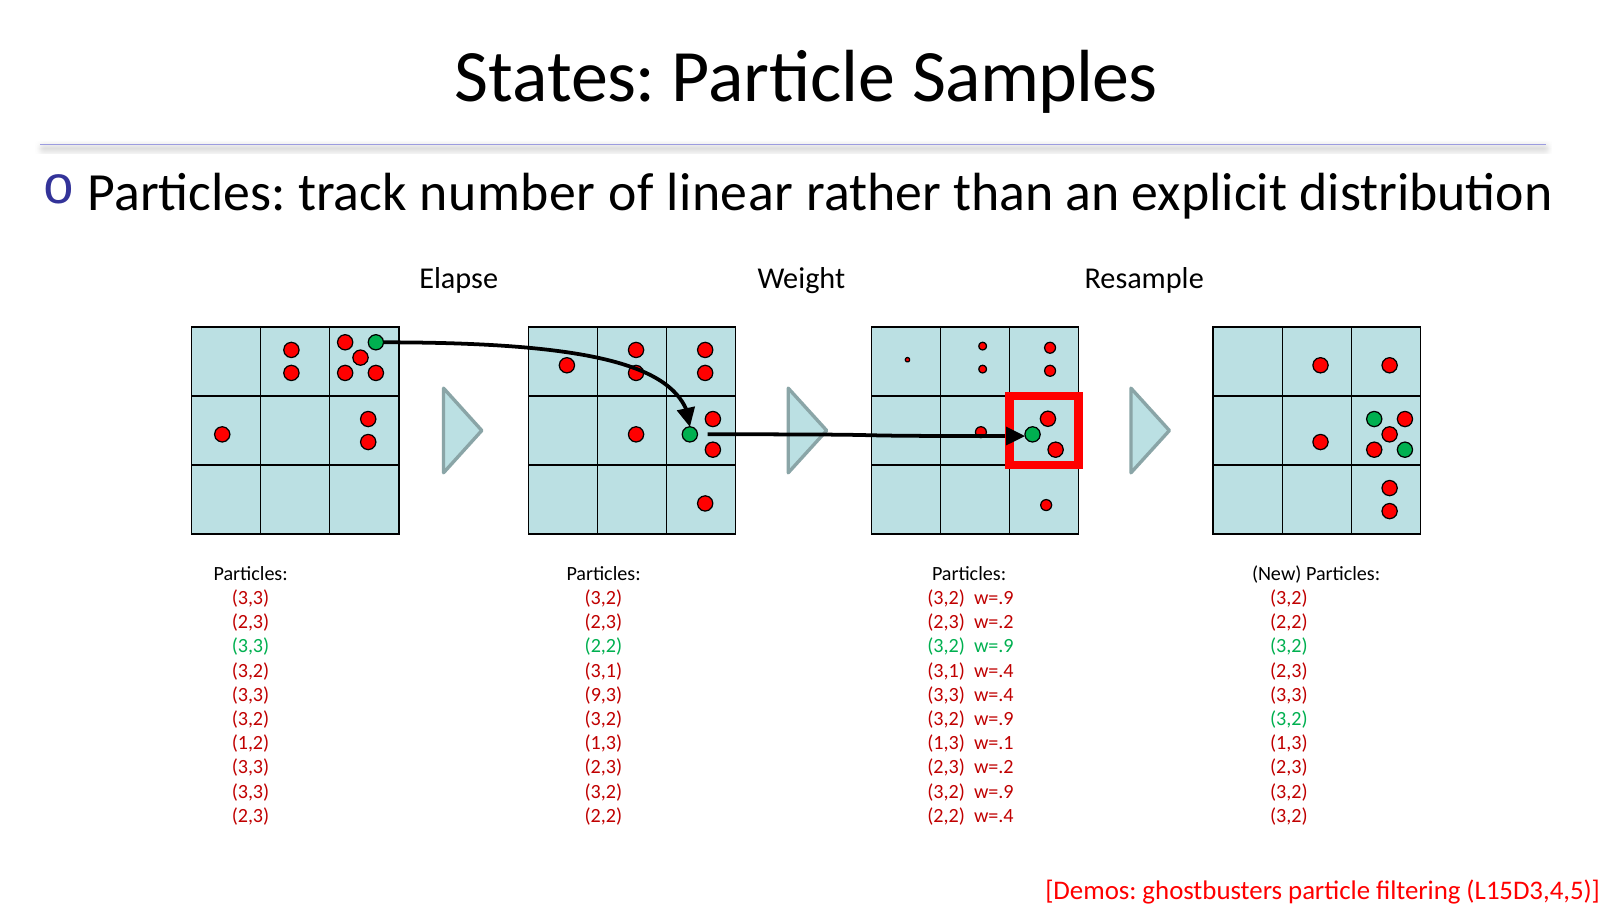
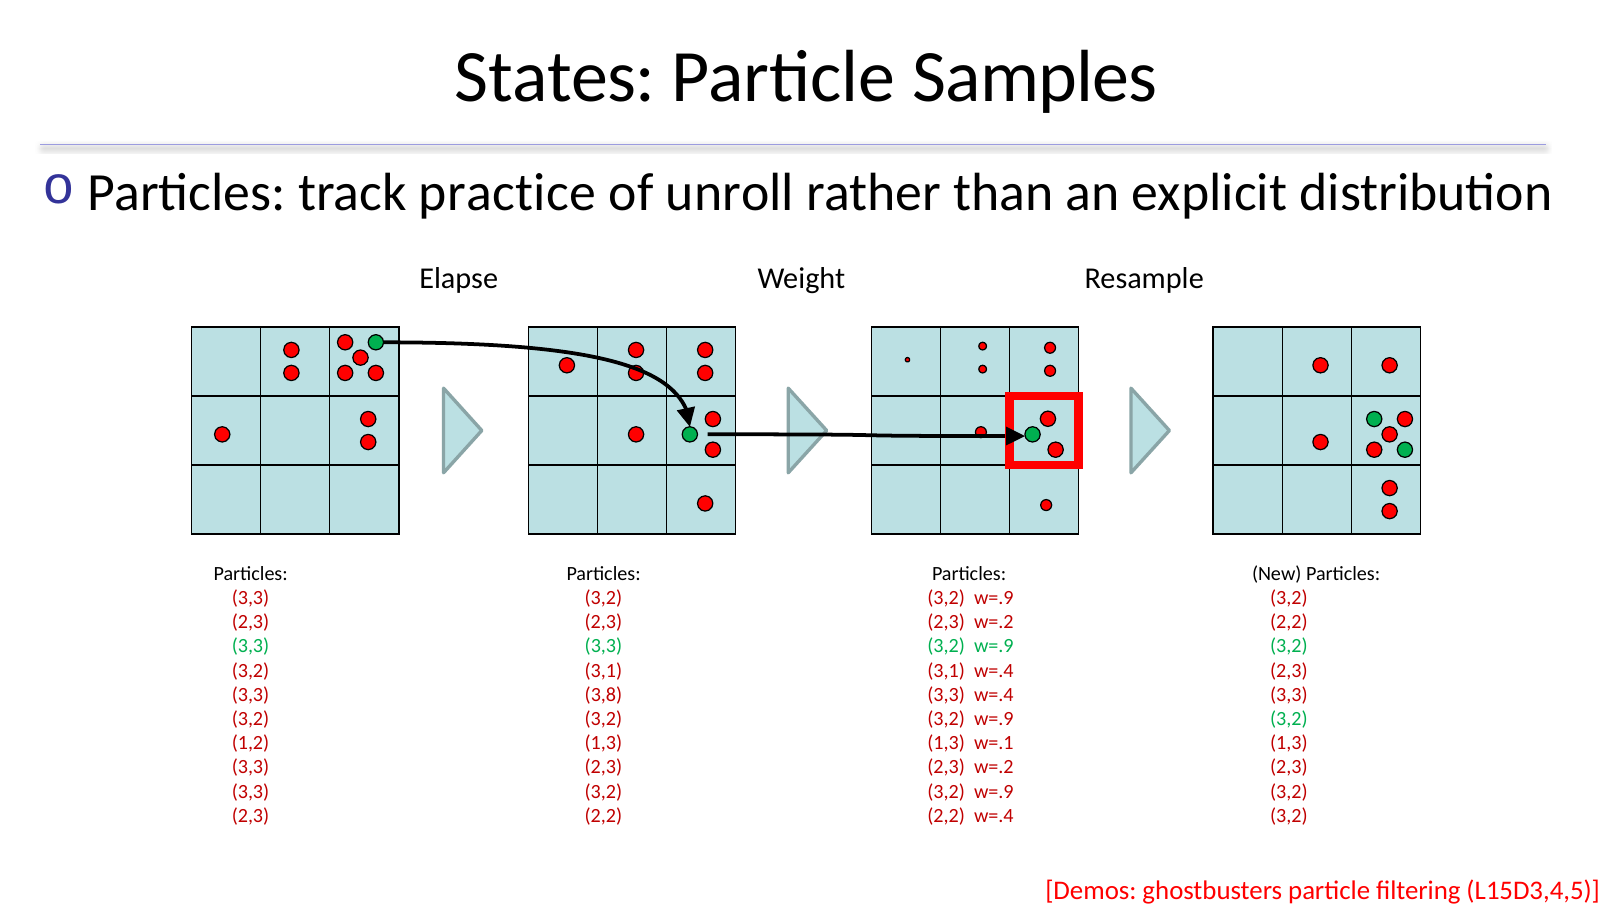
number: number -> practice (508, 193)
linear: linear -> unroll (730, 193)
2,2: 2,2 -> 3,3 (603, 647)
9,3: 9,3 -> 3,8 (603, 695)
